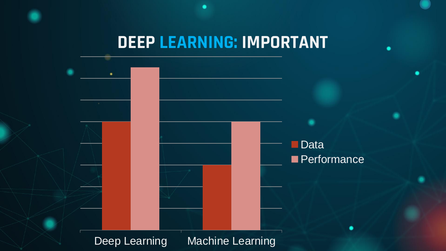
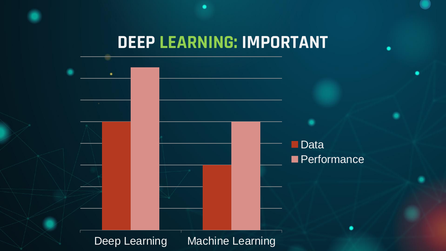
LEARNING colour: light blue -> light green (199, 42)
